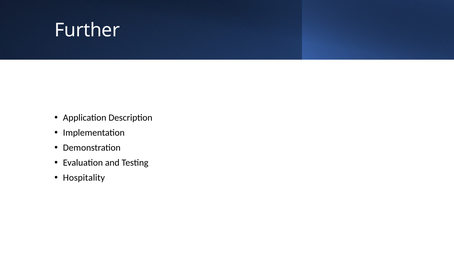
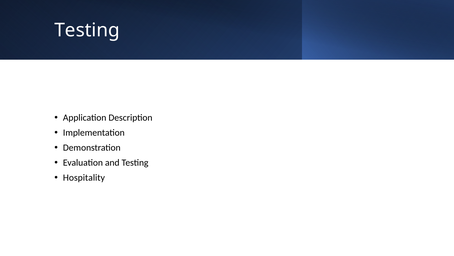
Further: Further -> Testing (87, 30)
